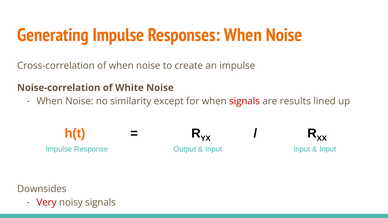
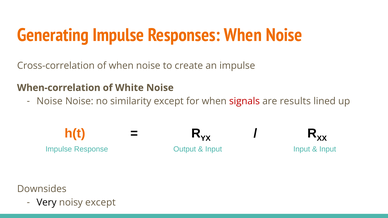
Noise-correlation: Noise-correlation -> When-correlation (59, 88)
When: When -> Noise (50, 101)
Very colour: red -> black (47, 203)
noisy signals: signals -> except (100, 203)
